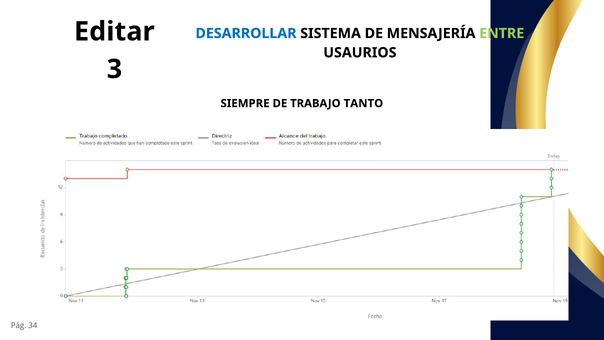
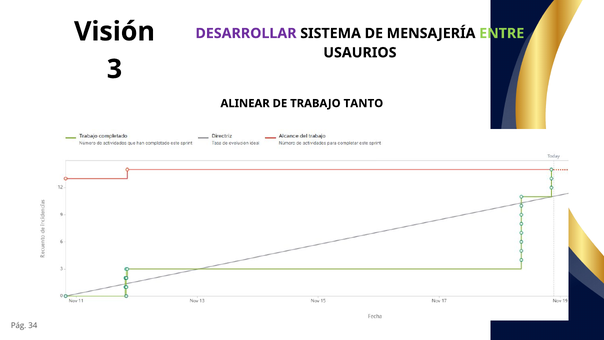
Editar: Editar -> Visión (114, 32)
DESARROLLAR colour: blue -> purple (246, 33)
SIEMPRE: SIEMPRE -> ALINEAR (245, 103)
